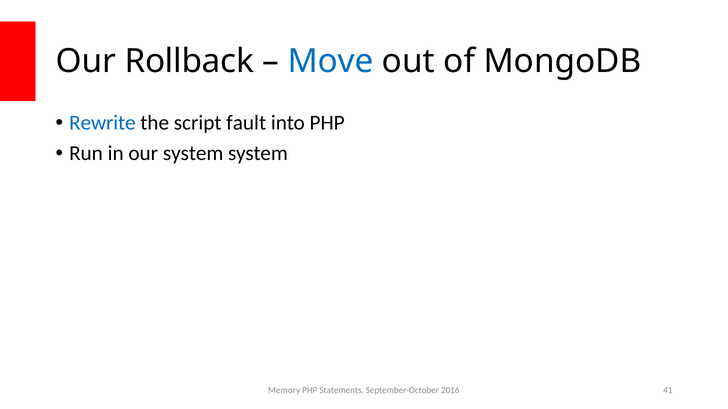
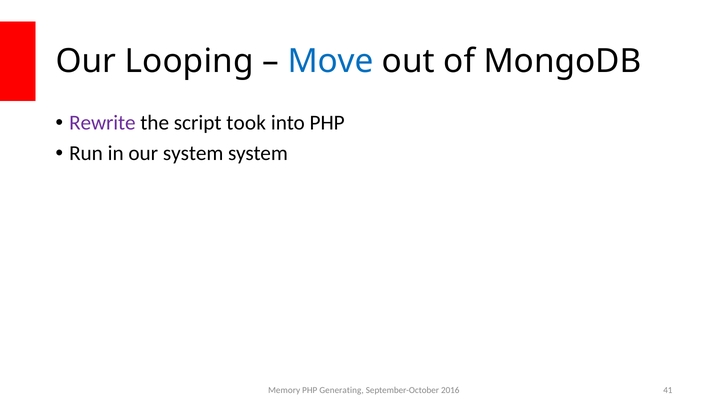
Rollback: Rollback -> Looping (189, 61)
Rewrite colour: blue -> purple (102, 123)
fault: fault -> took (246, 123)
Statements: Statements -> Generating (342, 391)
